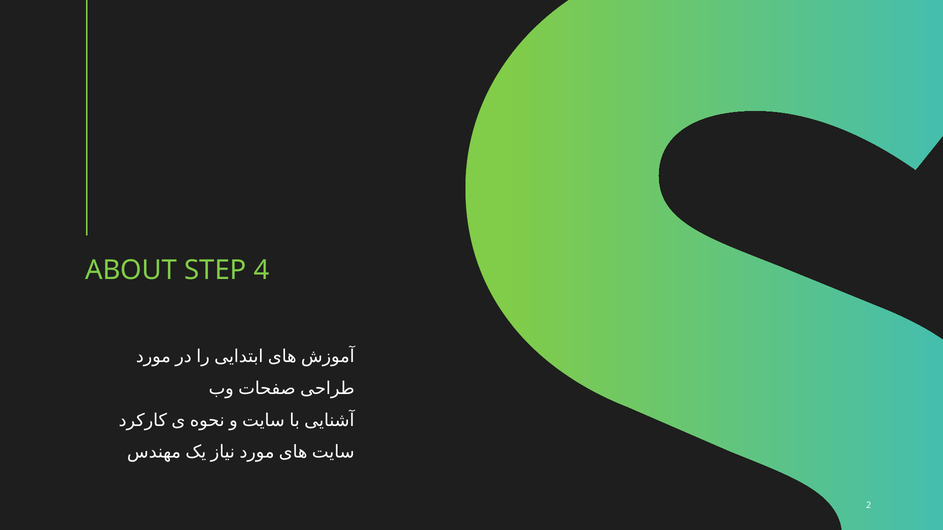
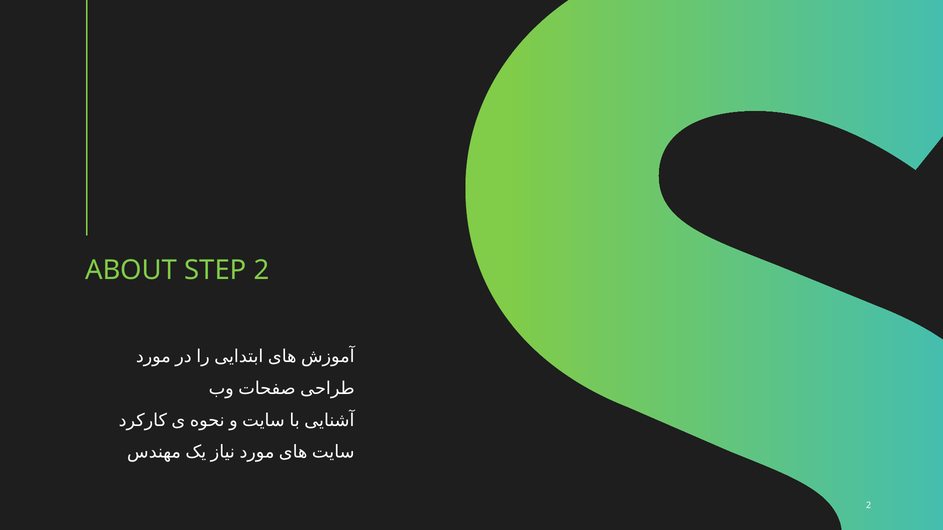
STEP 4: 4 -> 2 (262, 270)
